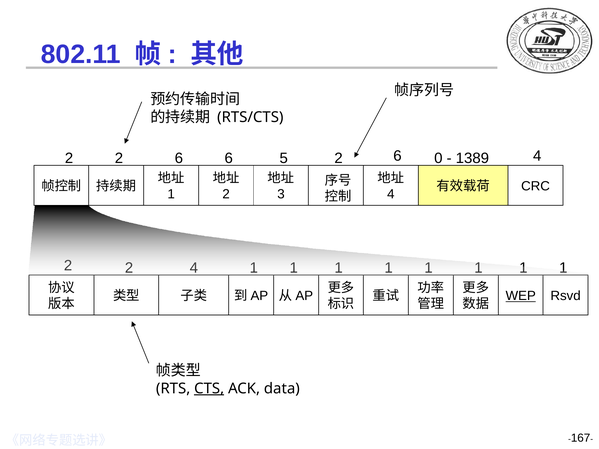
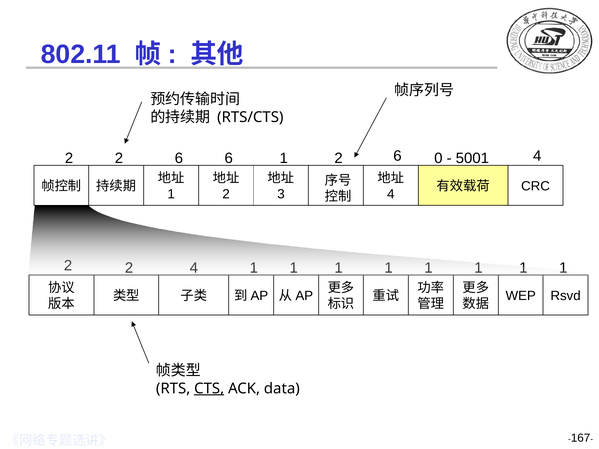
6 5: 5 -> 1 (284, 158)
1389: 1389 -> 5001 (472, 158)
WEP underline: present -> none (521, 296)
